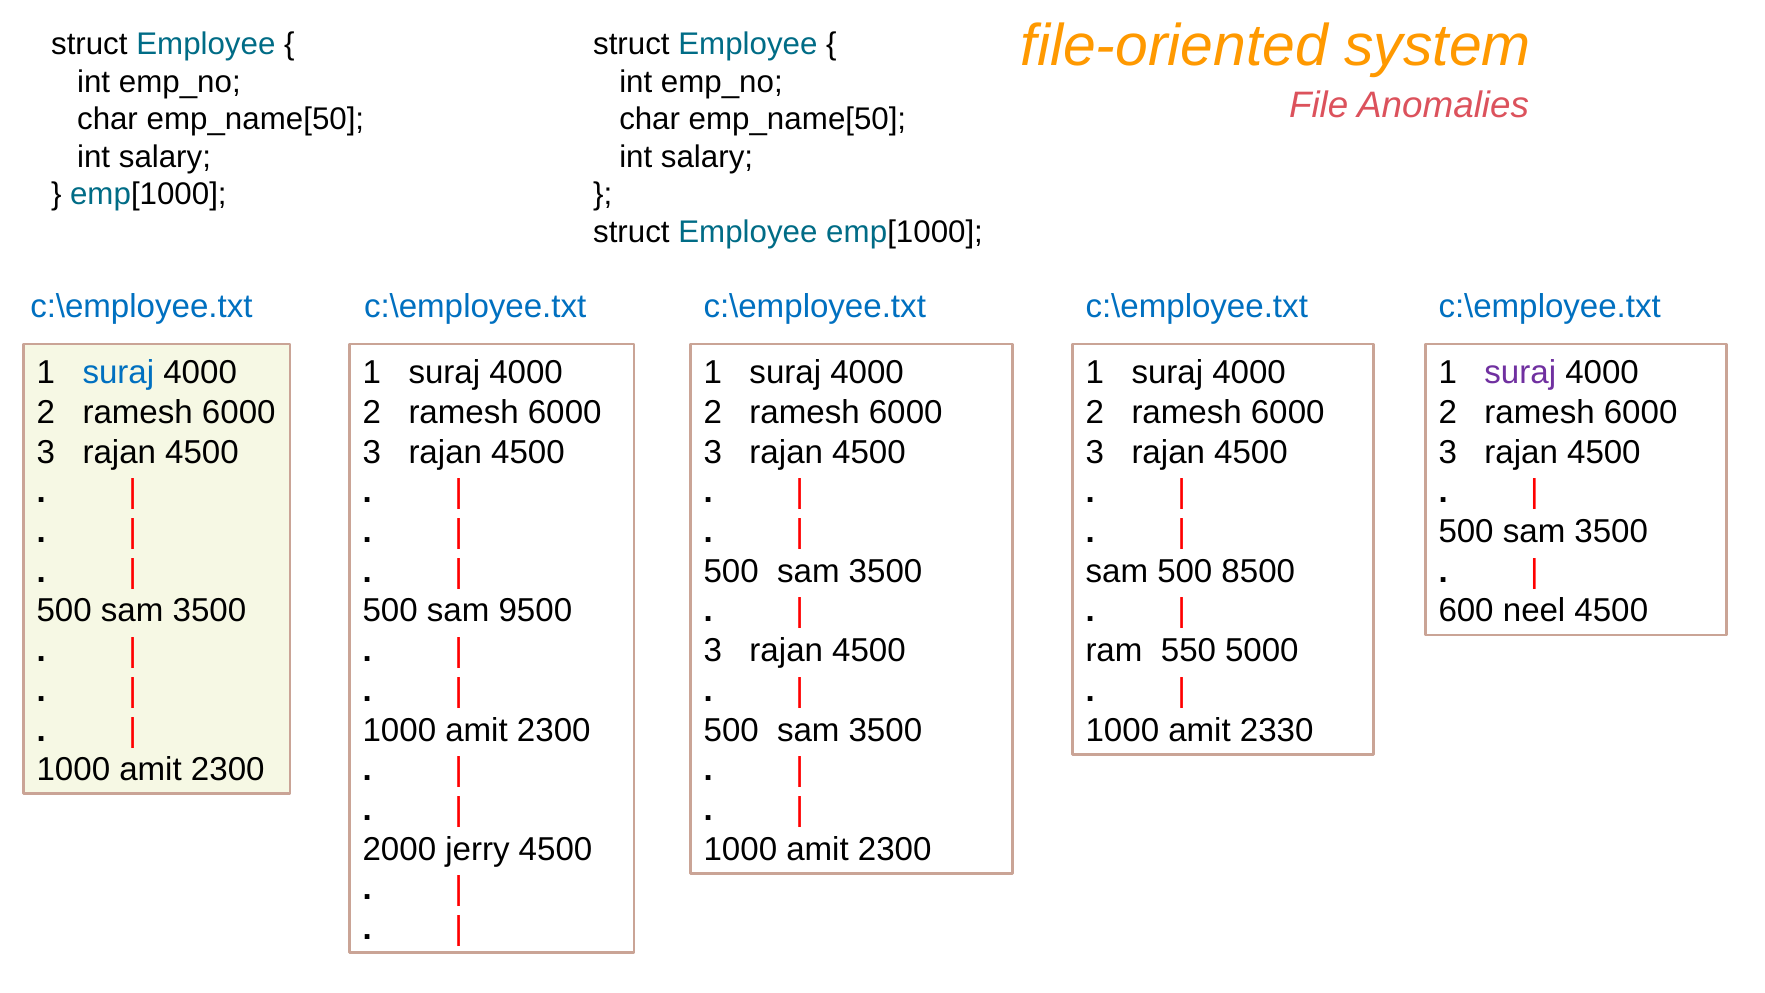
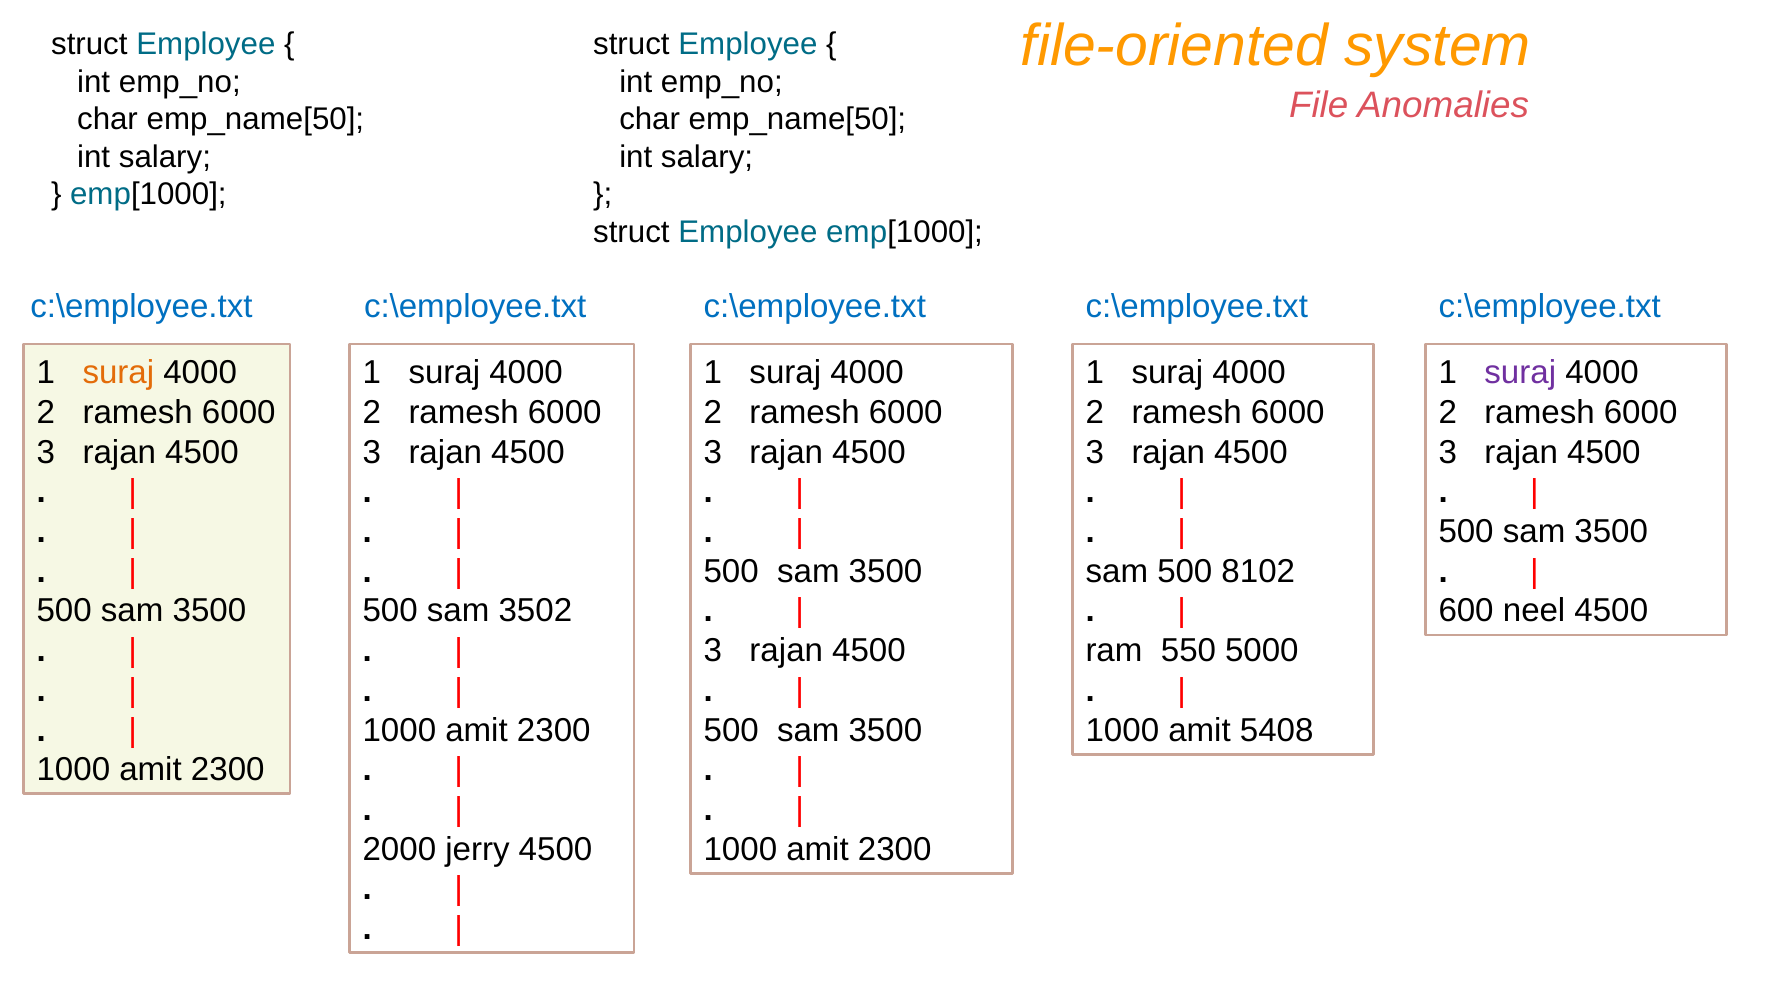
suraj colour: blue -> orange (118, 373)
8500: 8500 -> 8102 (1258, 571)
9500: 9500 -> 3502 (535, 611)
2330: 2330 -> 5408 (1277, 730)
